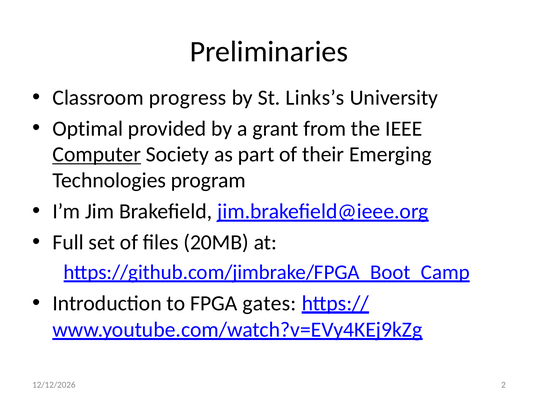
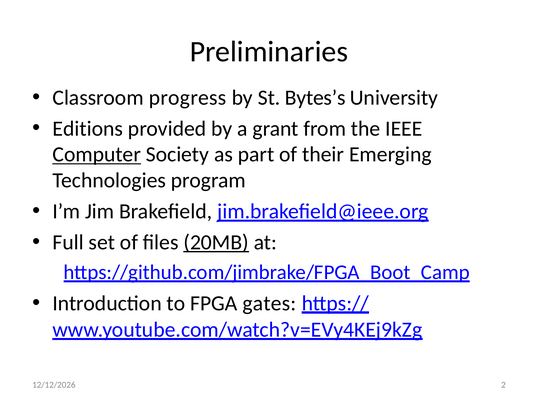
Links’s: Links’s -> Bytes’s (315, 98)
Optimal: Optimal -> Editions (88, 129)
20MB underline: none -> present (216, 243)
